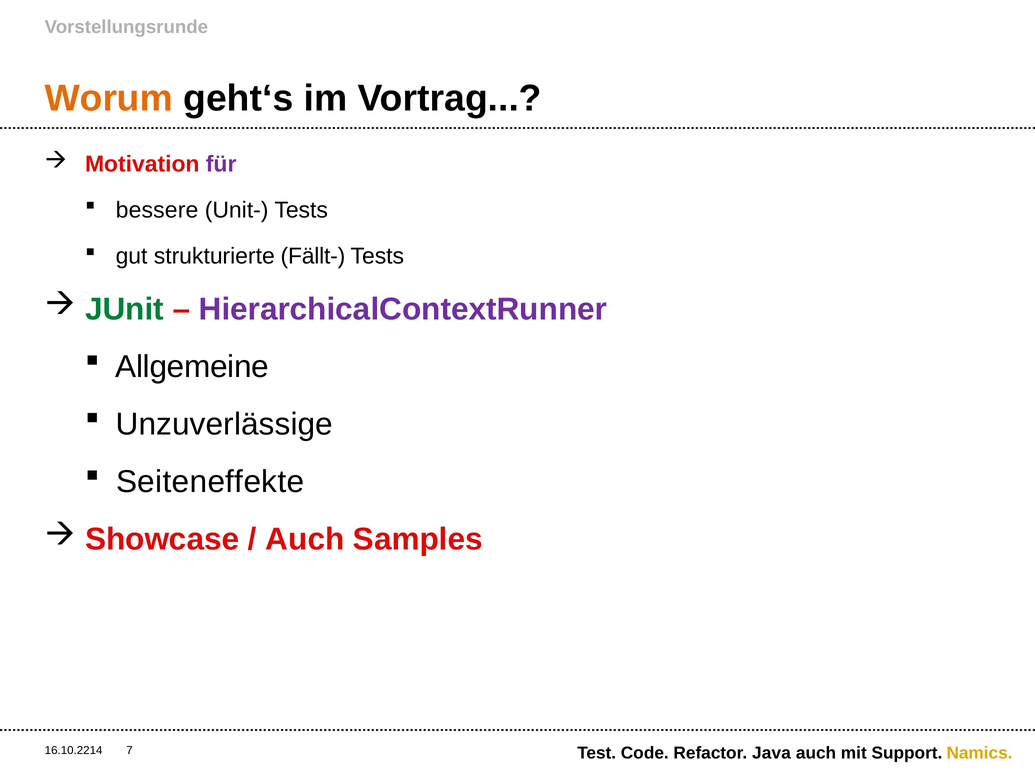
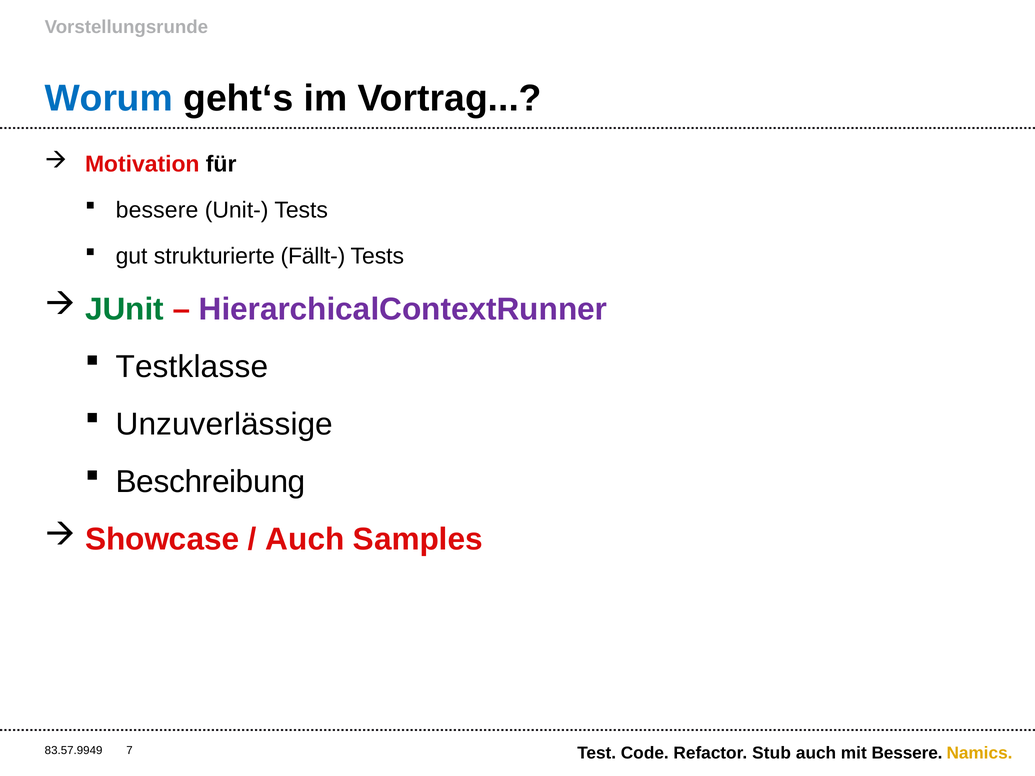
Worum colour: orange -> blue (109, 98)
für colour: purple -> black (221, 164)
Allgemeine: Allgemeine -> Testklasse (192, 367)
Seiteneffekte: Seiteneffekte -> Beschreibung (210, 482)
16.10.2214: 16.10.2214 -> 83.57.9949 (74, 751)
Java: Java -> Stub (772, 753)
mit Support: Support -> Bessere (907, 753)
